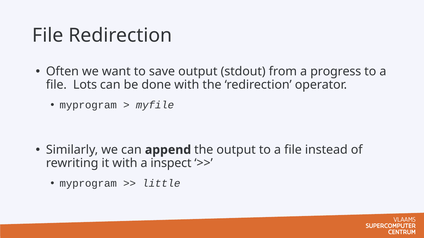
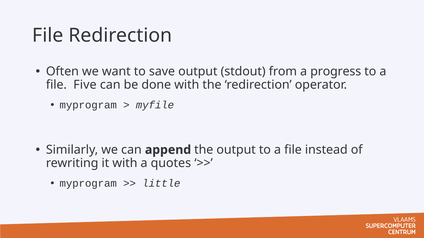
Lots: Lots -> Five (85, 85)
inspect: inspect -> quotes (171, 163)
